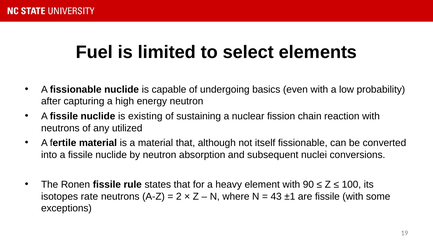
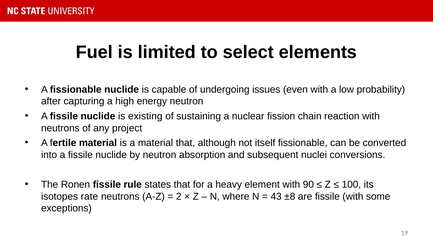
basics: basics -> issues (266, 89)
utilized: utilized -> project (127, 128)
±1: ±1 -> ±8 (290, 196)
